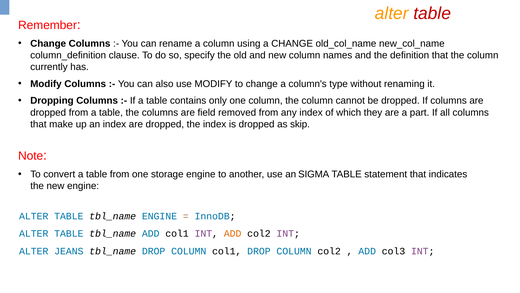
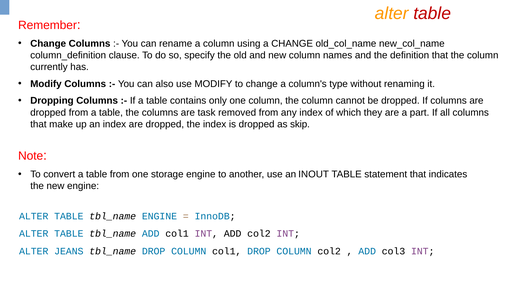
field: field -> task (207, 112)
SIGMA: SIGMA -> INOUT (314, 174)
ADD colour: orange -> black (233, 233)
